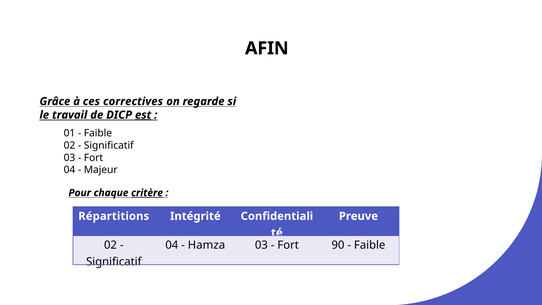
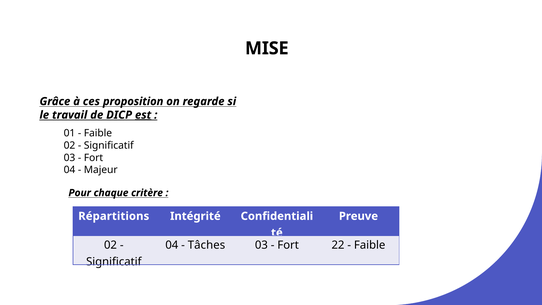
AFIN: AFIN -> MISE (267, 48)
correctives: correctives -> proposition (133, 101)
critère underline: present -> none (147, 193)
Hamza: Hamza -> Tâches (206, 245)
90: 90 -> 22 (338, 245)
